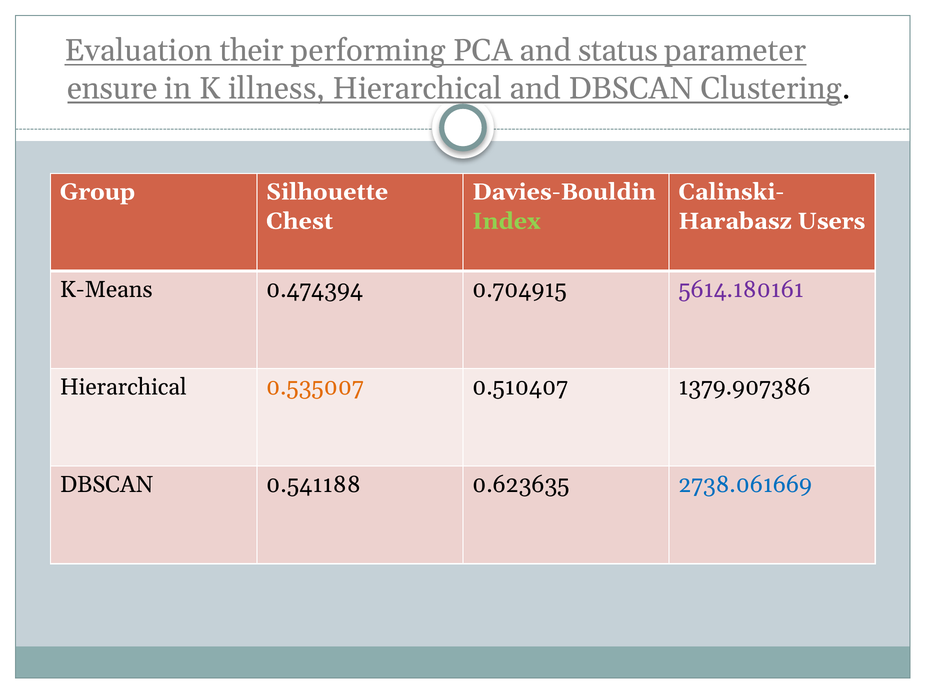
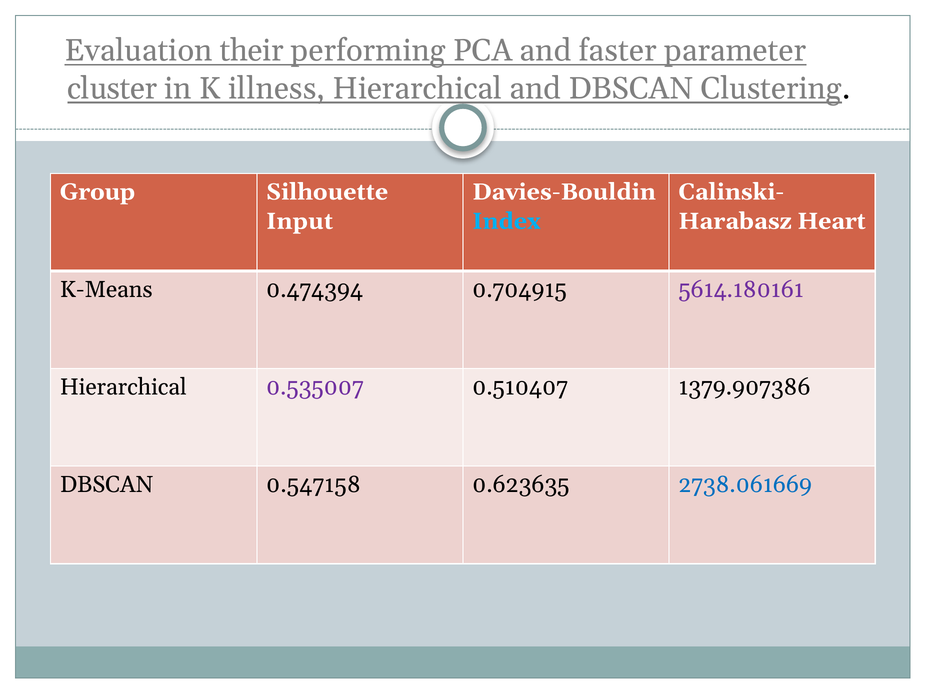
status: status -> faster (618, 51)
ensure: ensure -> cluster (112, 89)
Chest: Chest -> Input (300, 221)
Index colour: light green -> light blue (506, 221)
Users: Users -> Heart (832, 221)
0.535007 colour: orange -> purple (315, 387)
0.541188: 0.541188 -> 0.547158 (313, 485)
